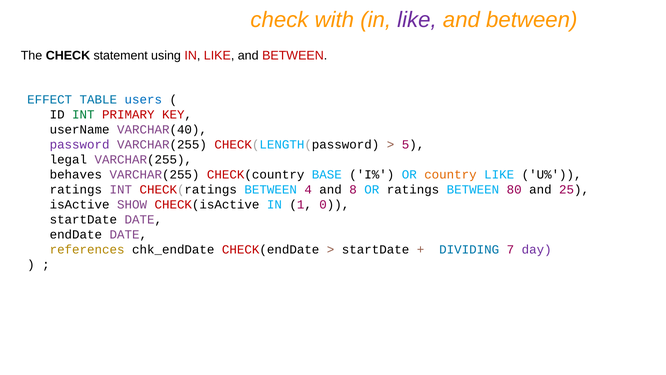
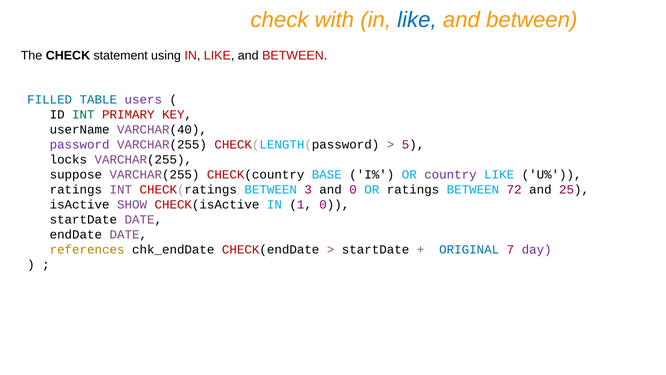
like colour: purple -> blue (417, 20)
EFFECT: EFFECT -> FILLED (50, 100)
users colour: blue -> purple (143, 100)
legal: legal -> locks (68, 160)
behaves: behaves -> suppose (76, 175)
country colour: orange -> purple (450, 175)
4: 4 -> 3 (308, 190)
and 8: 8 -> 0 (353, 190)
80: 80 -> 72 (514, 190)
DIVIDING: DIVIDING -> ORIGINAL (469, 250)
